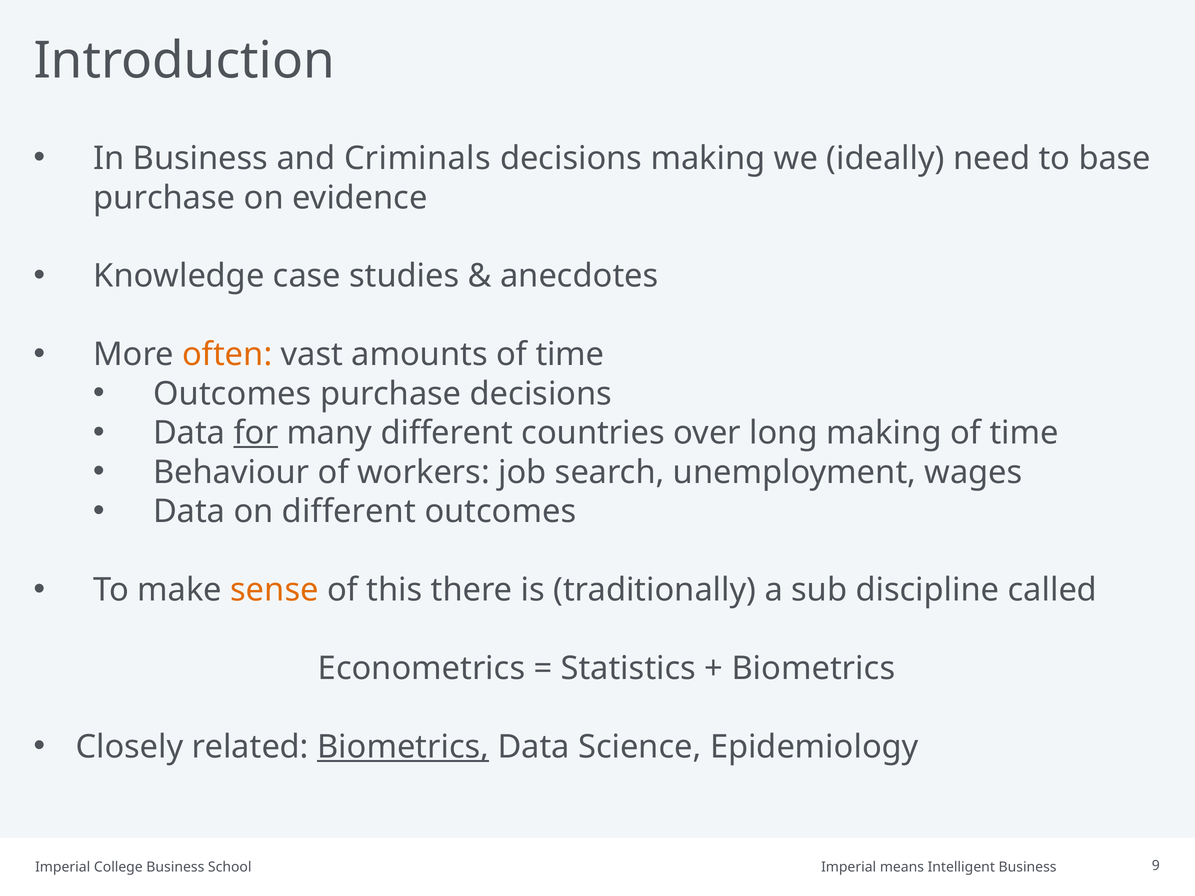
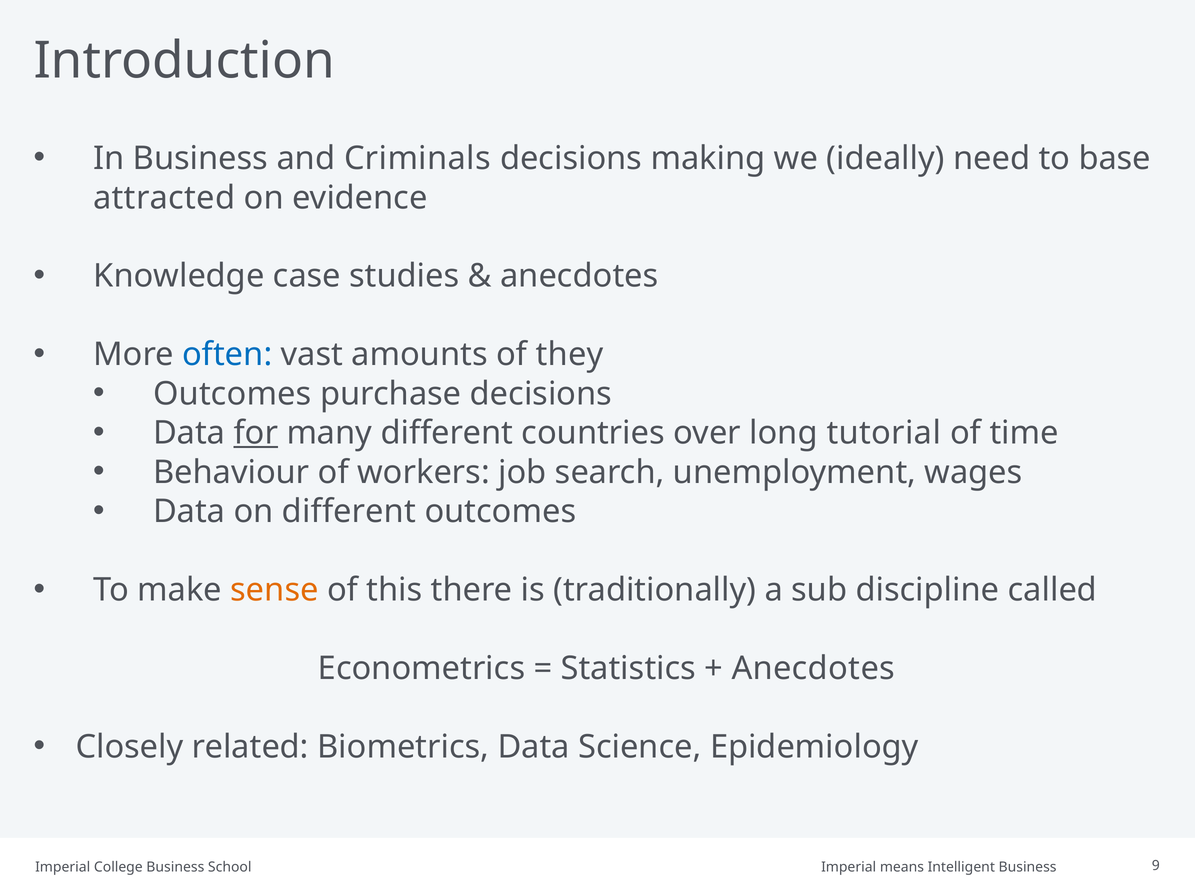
purchase: purchase -> attracted (164, 198)
often colour: orange -> blue (227, 355)
amounts of time: time -> they (570, 355)
long making: making -> tutorial (884, 433)
Biometrics: Biometrics -> Anecdotes (813, 668)
Biometrics underline: present -> none (403, 747)
